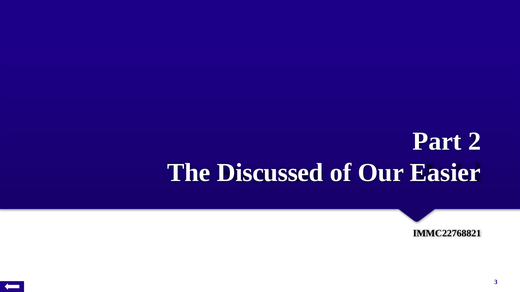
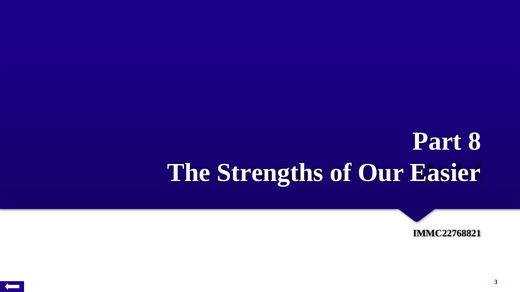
2: 2 -> 8 (475, 142)
Discussed: Discussed -> Strengths (270, 173)
